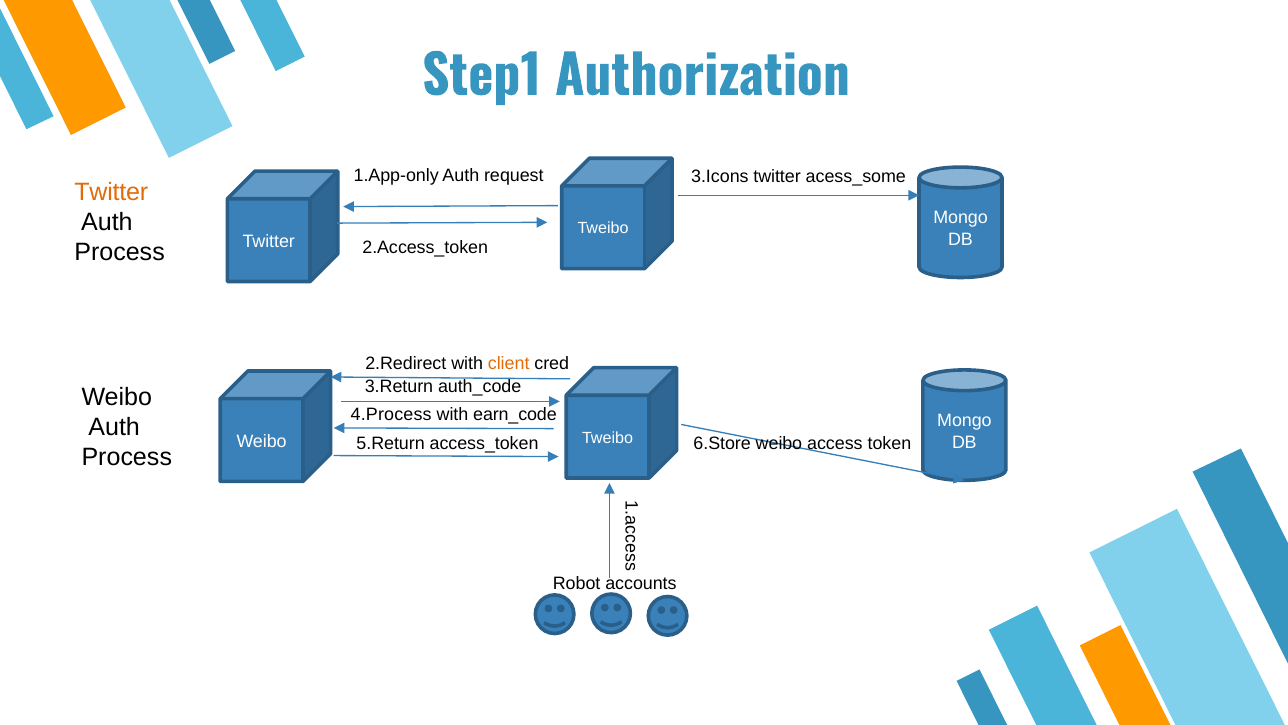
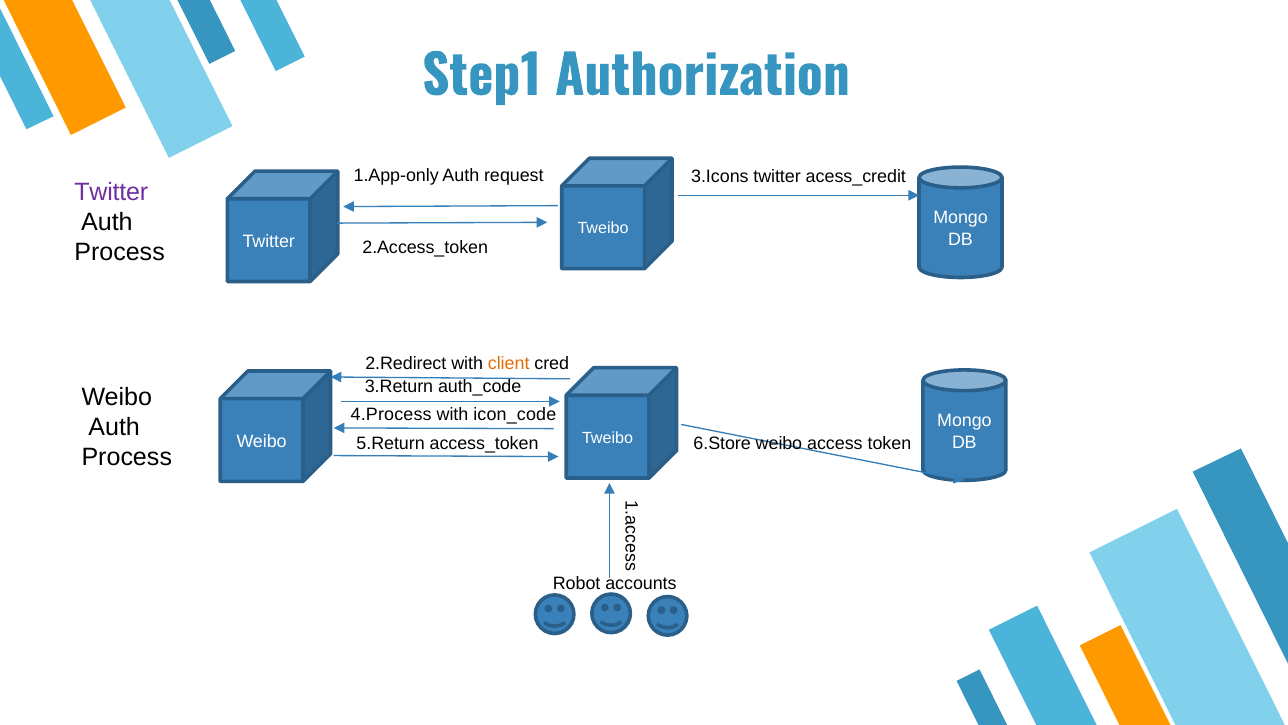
acess_some: acess_some -> acess_credit (856, 176)
Twitter colour: orange -> purple (111, 192)
earn_code: earn_code -> icon_code (515, 414)
